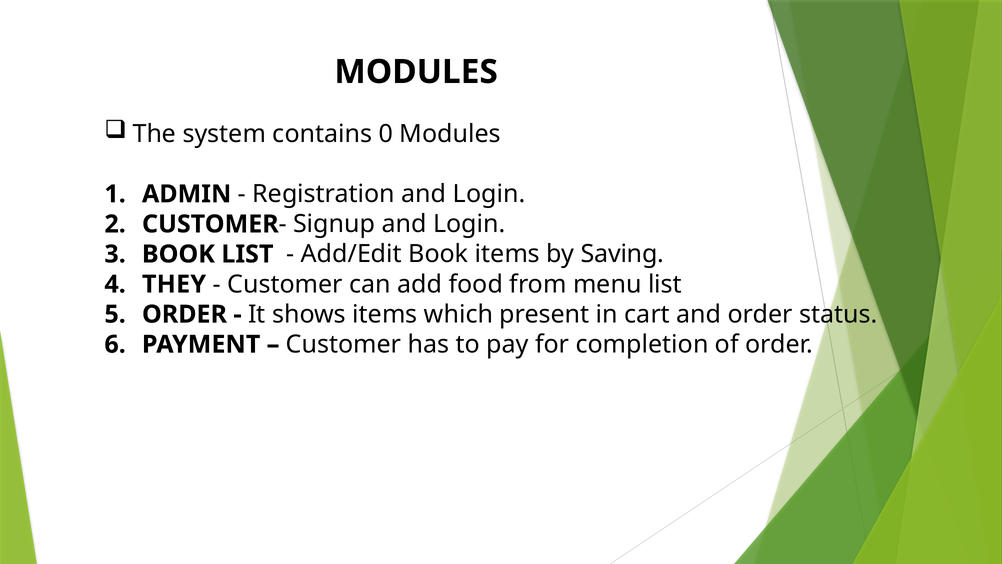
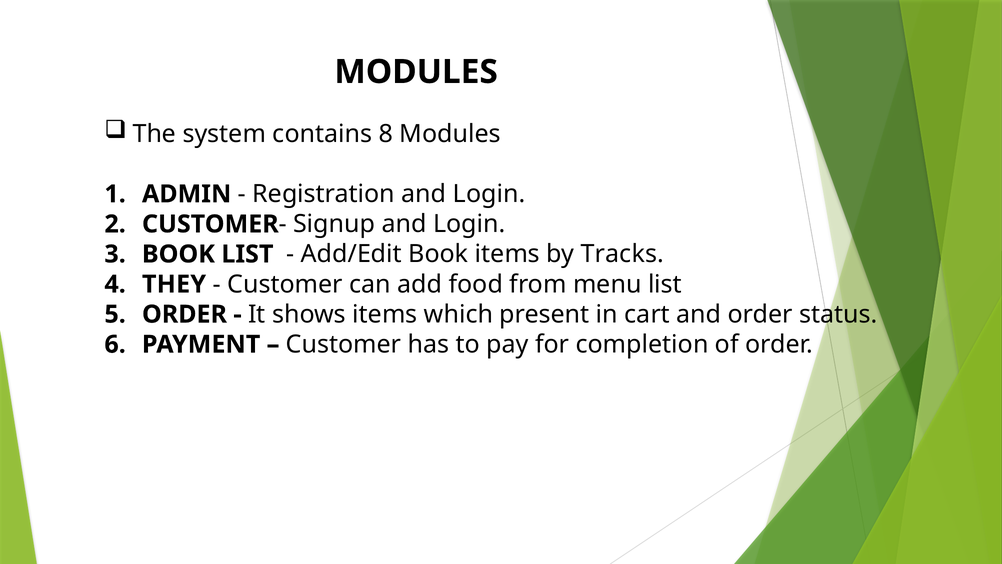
0: 0 -> 8 (386, 134)
Saving: Saving -> Tracks (622, 254)
